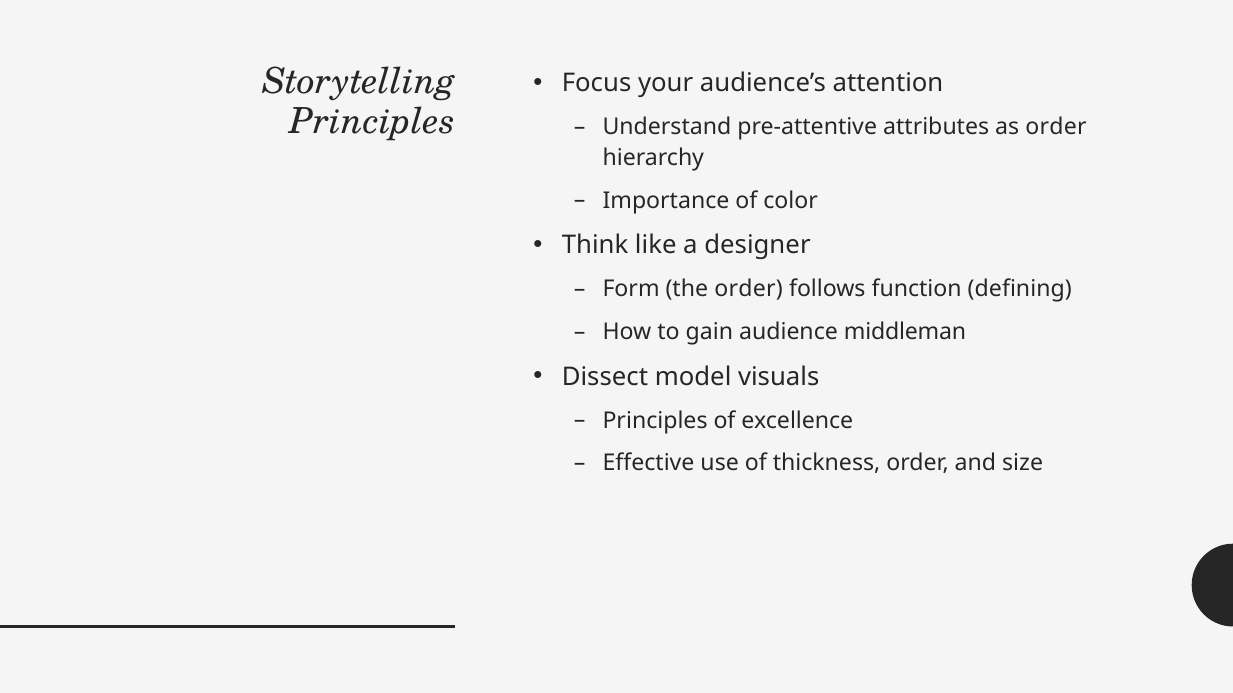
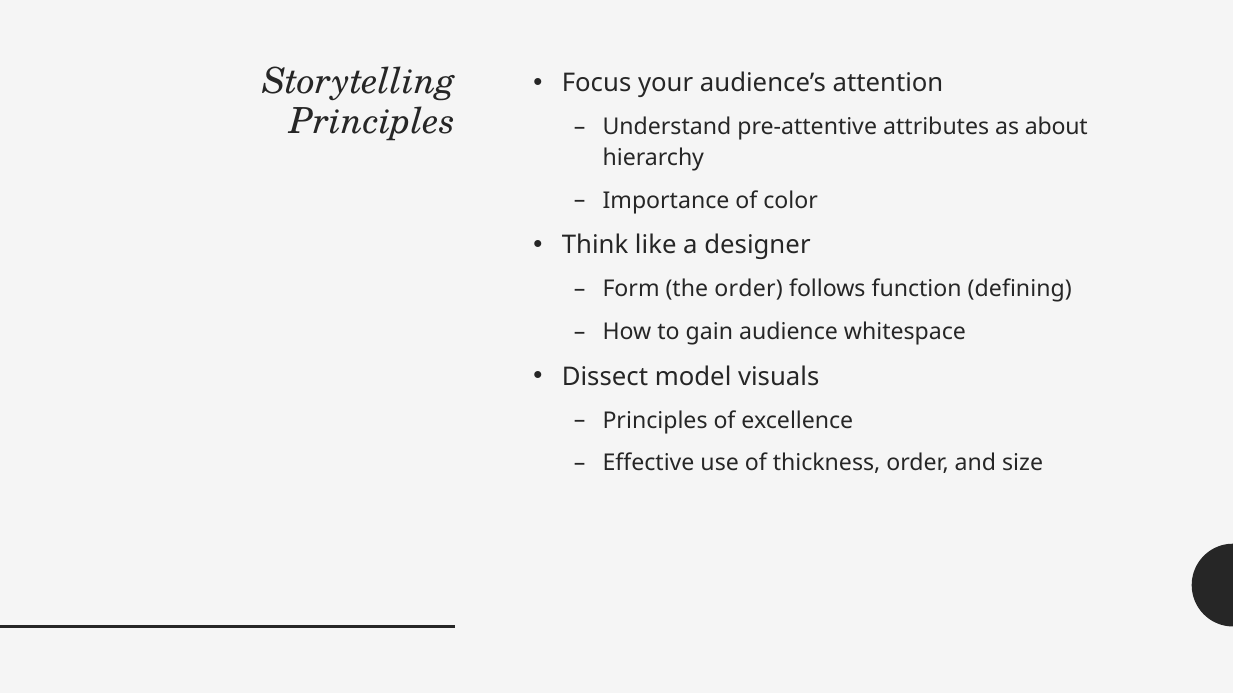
as order: order -> about (1056, 127)
middleman: middleman -> whitespace (905, 332)
